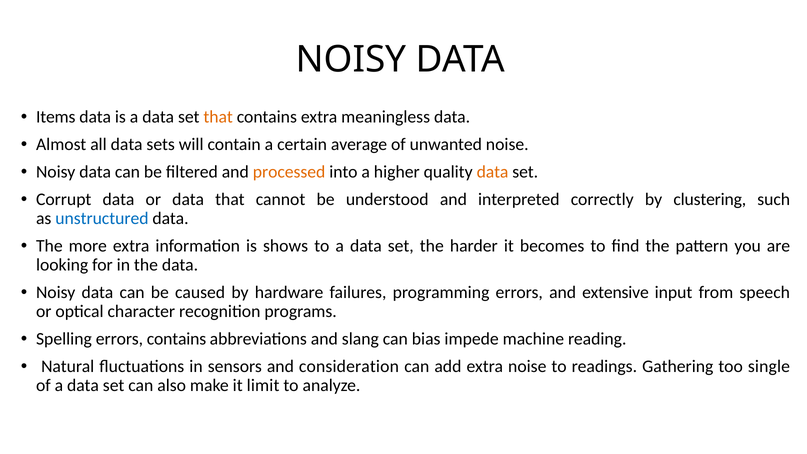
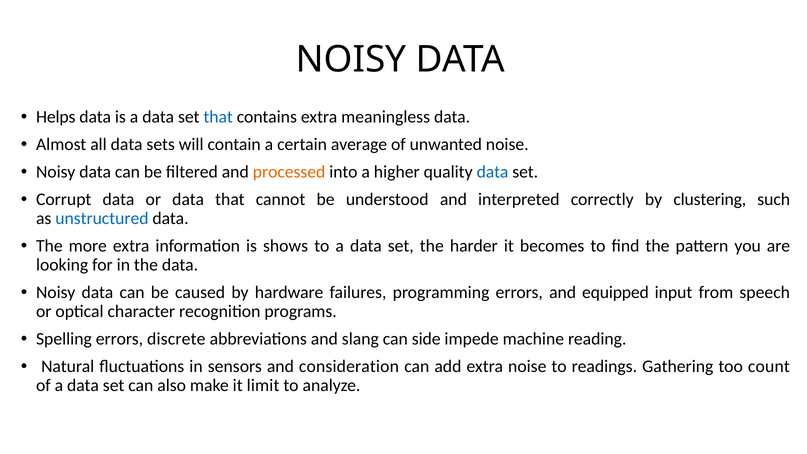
Items: Items -> Helps (56, 117)
that colour: orange -> blue (218, 117)
data colour: orange -> blue (493, 172)
extensive: extensive -> equipped (615, 292)
errors contains: contains -> discrete (176, 339)
bias: bias -> side (426, 339)
single: single -> count (769, 366)
